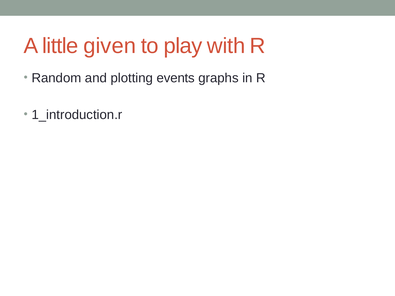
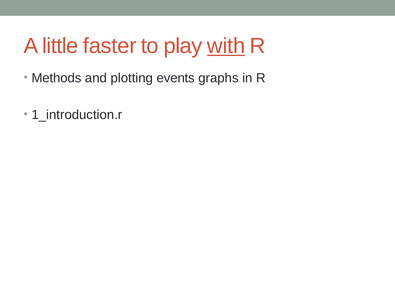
given: given -> faster (110, 46)
with underline: none -> present (226, 46)
Random: Random -> Methods (57, 78)
